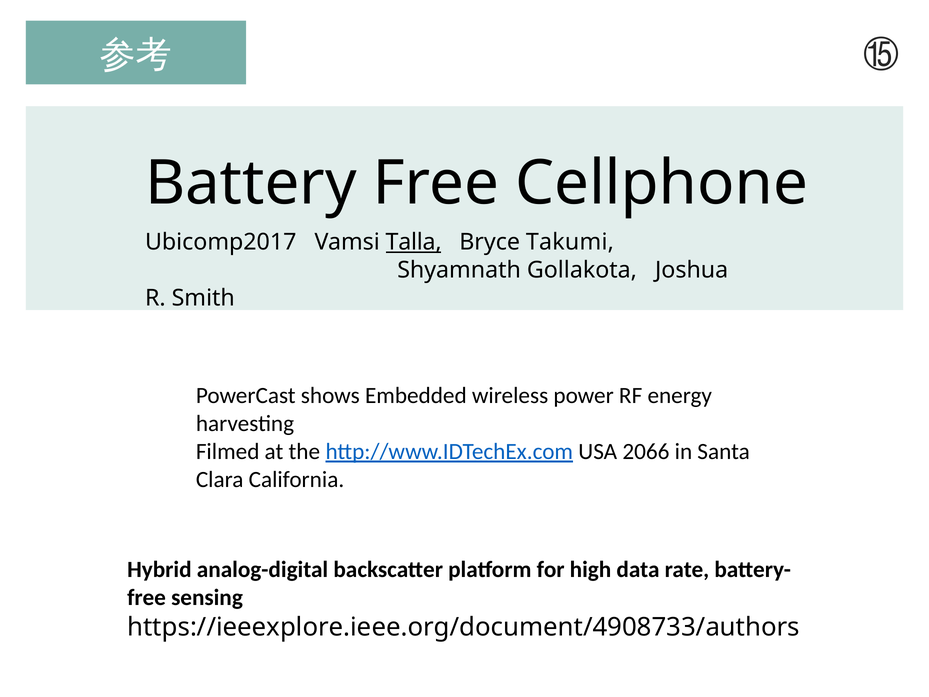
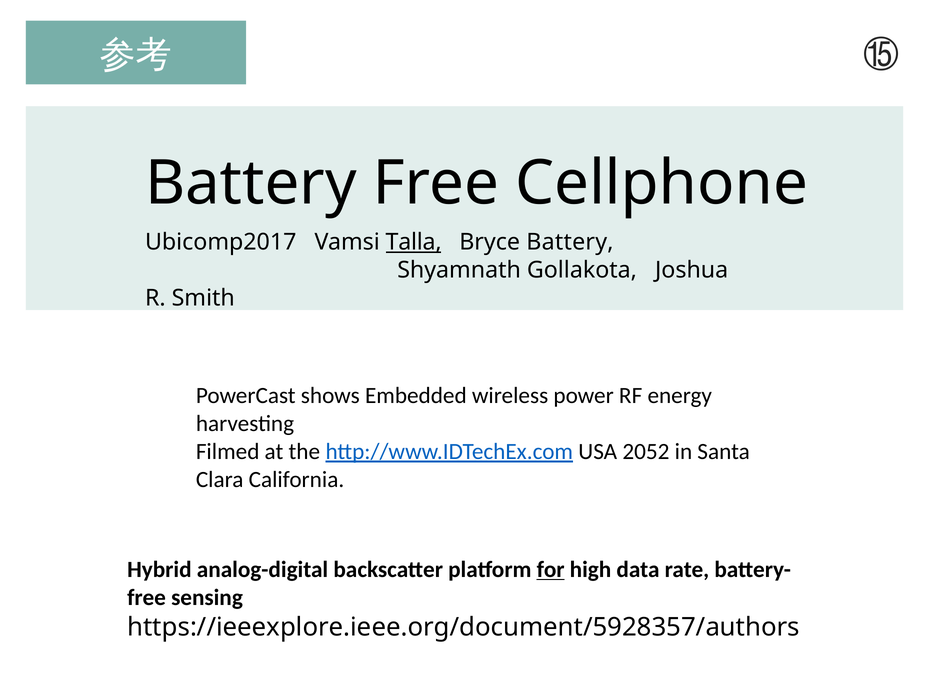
Bryce Takumi: Takumi -> Battery (570, 242)
2066: 2066 -> 2052 (646, 451)
for underline: none -> present (551, 569)
https://ieeexplore.ieee.org/document/4908733/authors: https://ieeexplore.ieee.org/document/4908733/authors -> https://ieeexplore.ieee.org/document/5928357/authors (464, 627)
